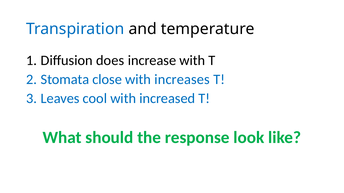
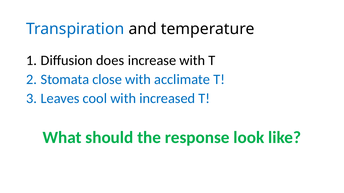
increases: increases -> acclimate (182, 79)
